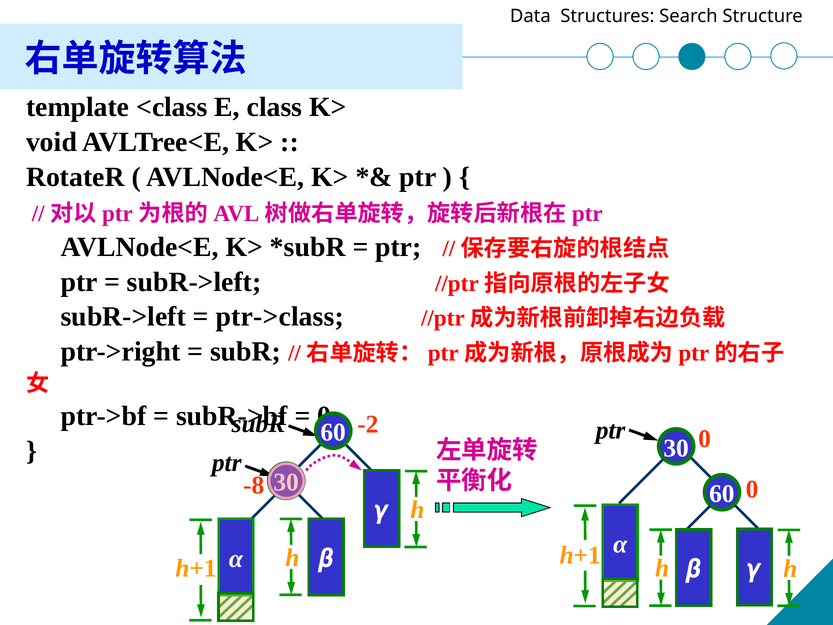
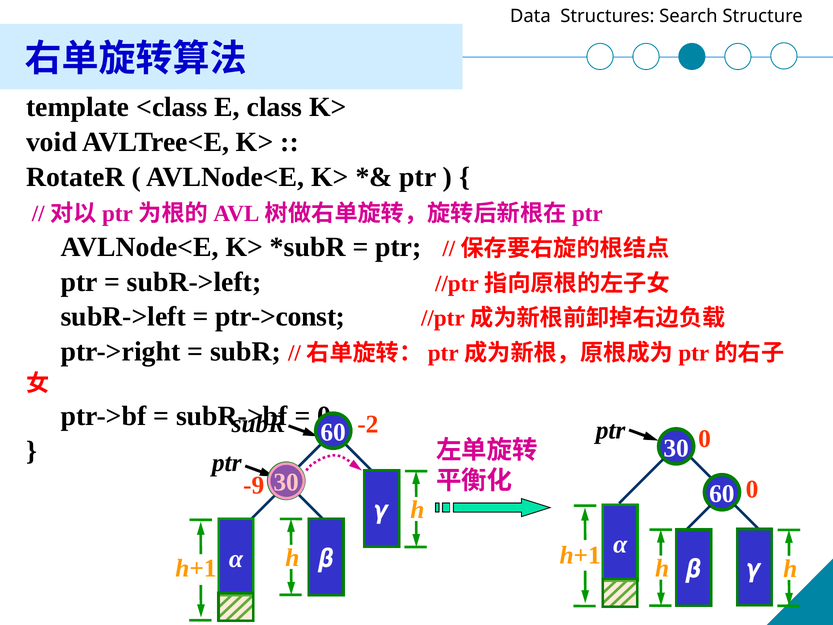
ptr->class: ptr->class -> ptr->const (280, 317)
-8: -8 -> -9 (254, 485)
